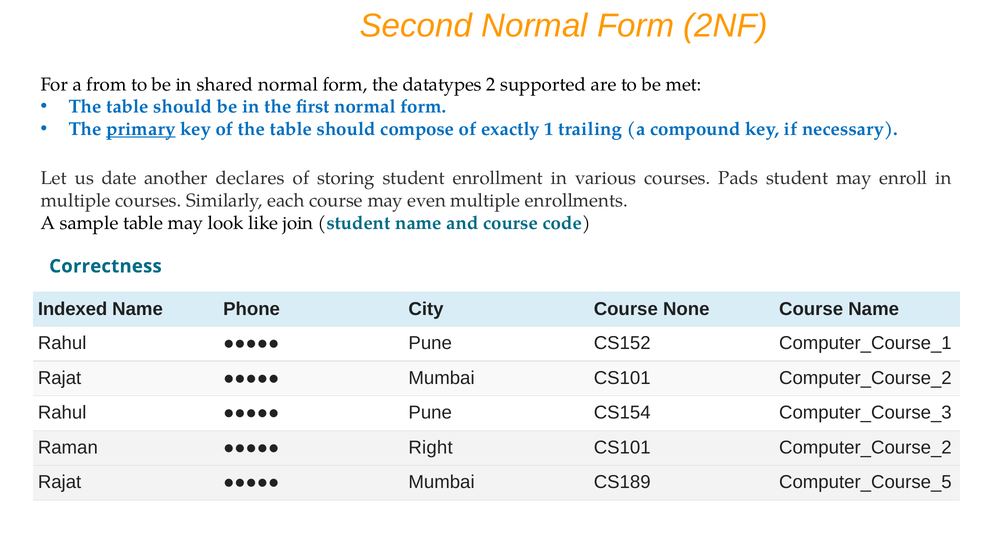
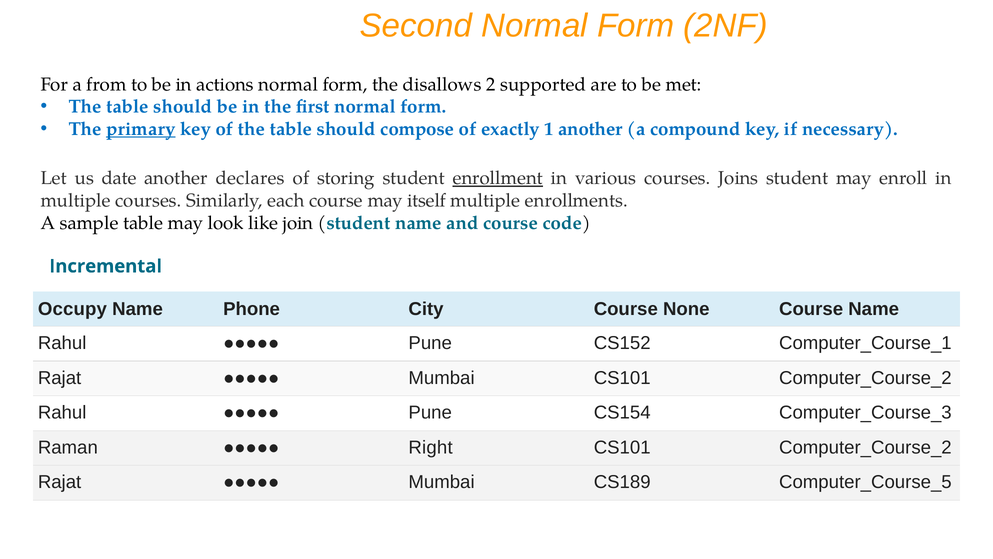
shared: shared -> actions (225, 84)
datatypes: datatypes -> disallows (442, 84)
1 trailing: trailing -> another (590, 129)
enrollment underline: none -> present (498, 178)
Pads: Pads -> Joins (738, 178)
even: even -> itself (427, 200)
Correctness: Correctness -> Incremental (106, 266)
Indexed: Indexed -> Occupy (72, 309)
